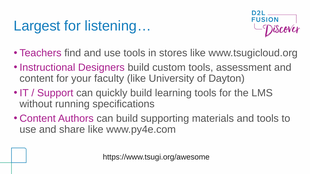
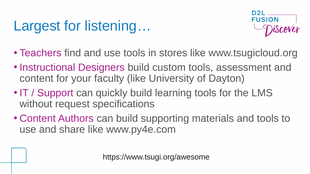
running: running -> request (72, 104)
